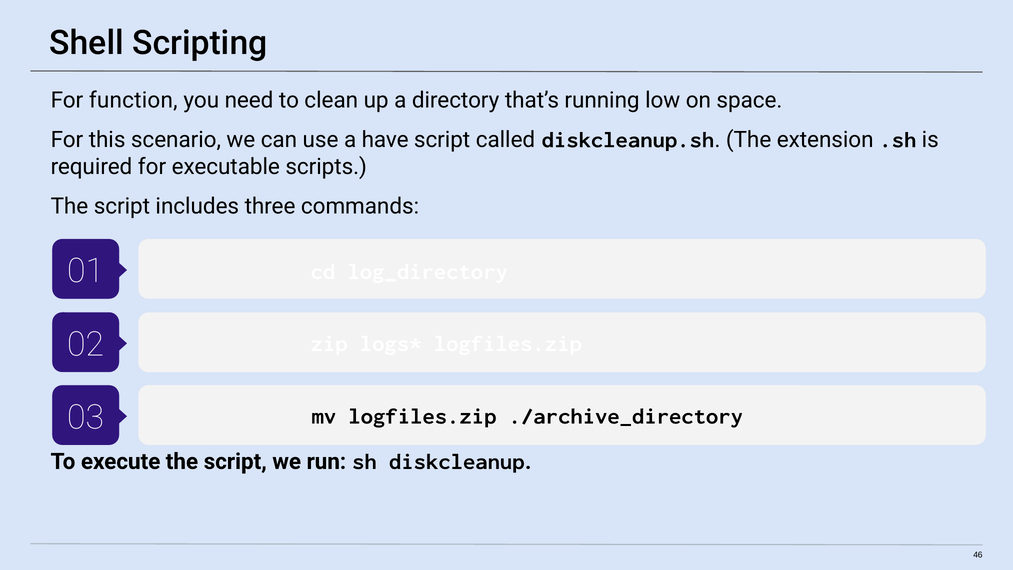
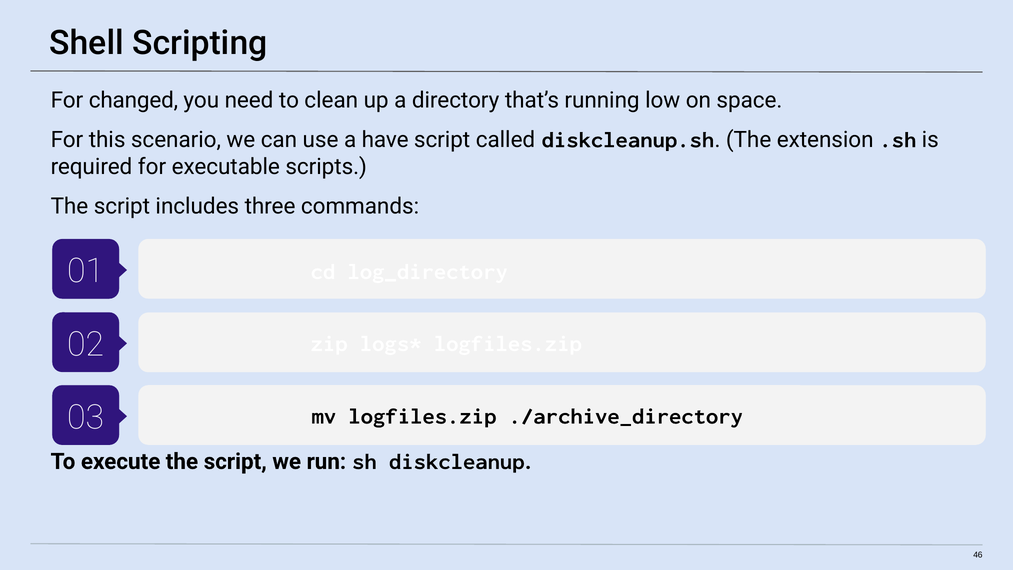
function: function -> changed (133, 100)
